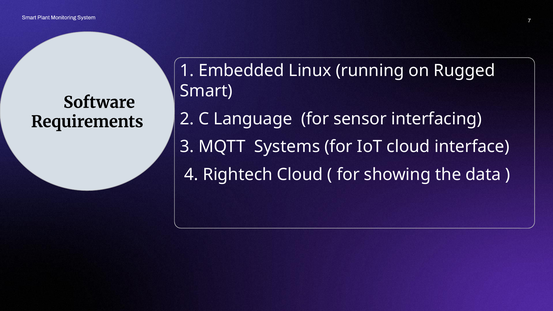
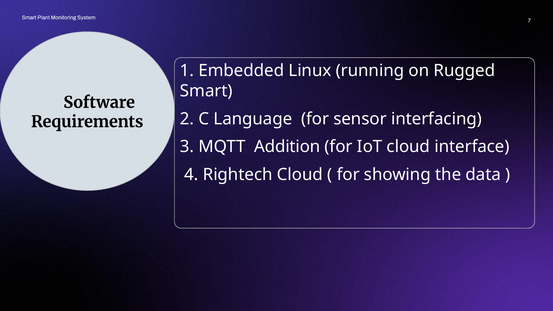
Systems: Systems -> Addition (287, 147)
